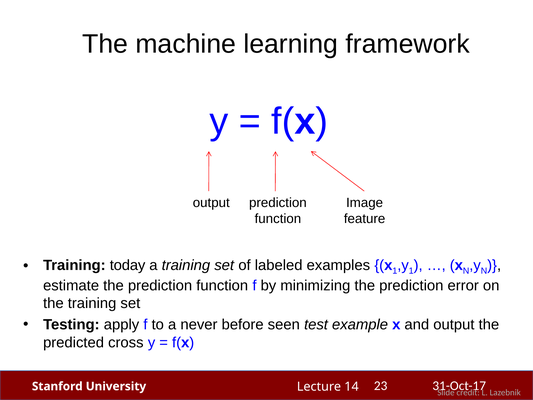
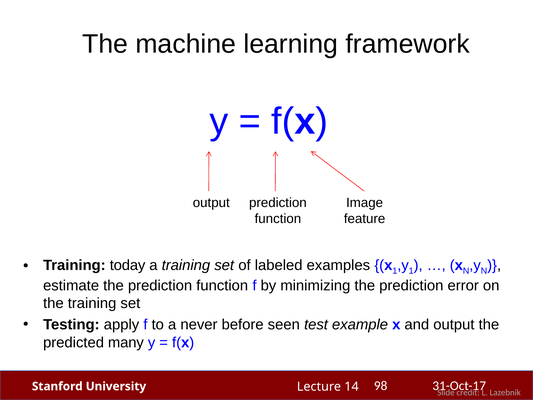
cross: cross -> many (126, 342)
23: 23 -> 98 (381, 386)
